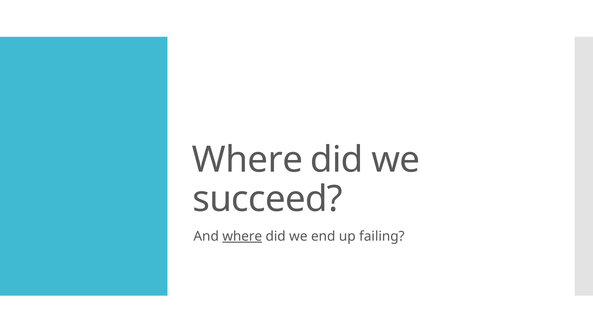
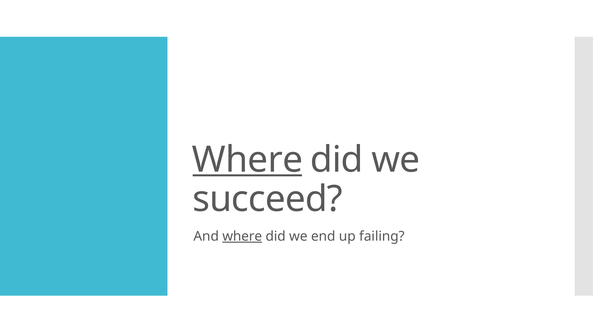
Where underline: none -> present (247, 160)
